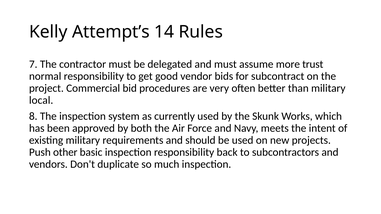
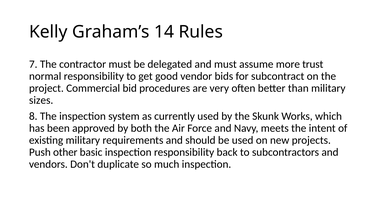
Attempt’s: Attempt’s -> Graham’s (111, 32)
local: local -> sizes (41, 100)
